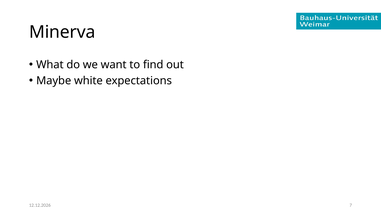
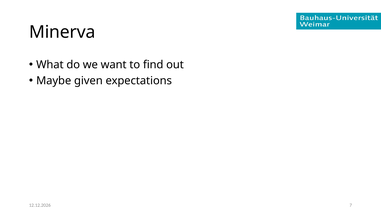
white: white -> given (88, 80)
